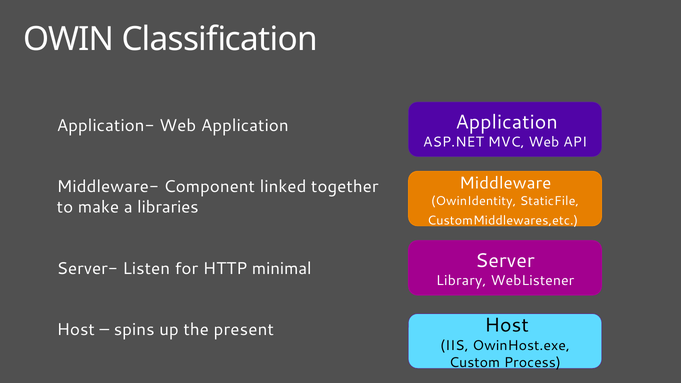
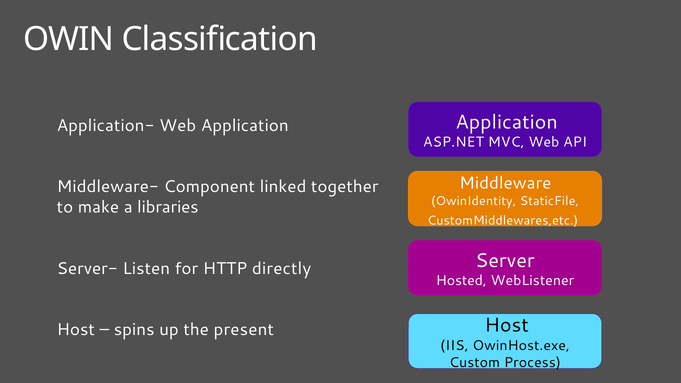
minimal: minimal -> directly (282, 269)
Library: Library -> Hosted (461, 281)
